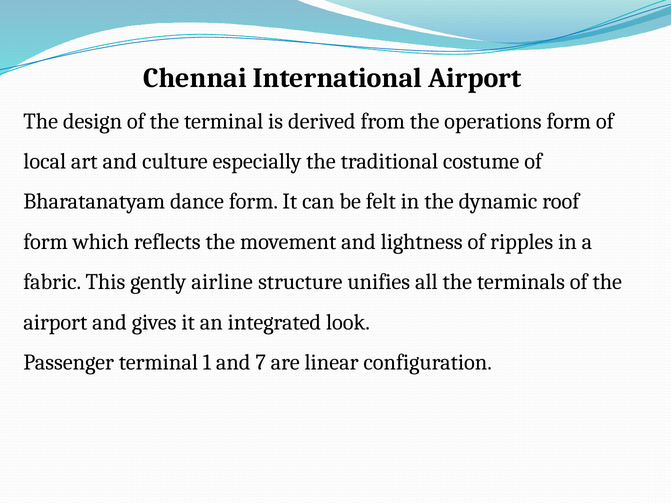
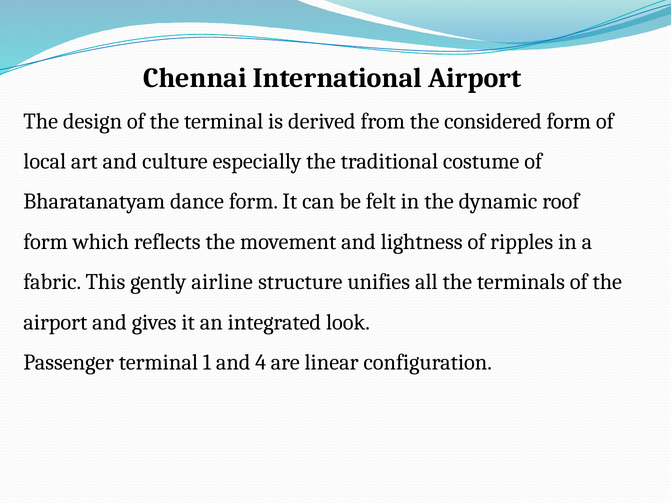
operations: operations -> considered (493, 121)
7: 7 -> 4 (261, 363)
